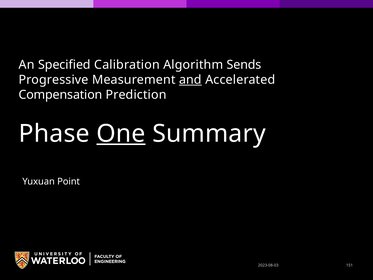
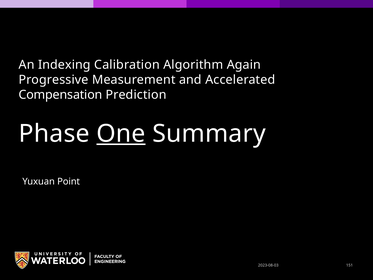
Specified: Specified -> Indexing (64, 65)
Sends: Sends -> Again (244, 65)
and underline: present -> none (190, 80)
